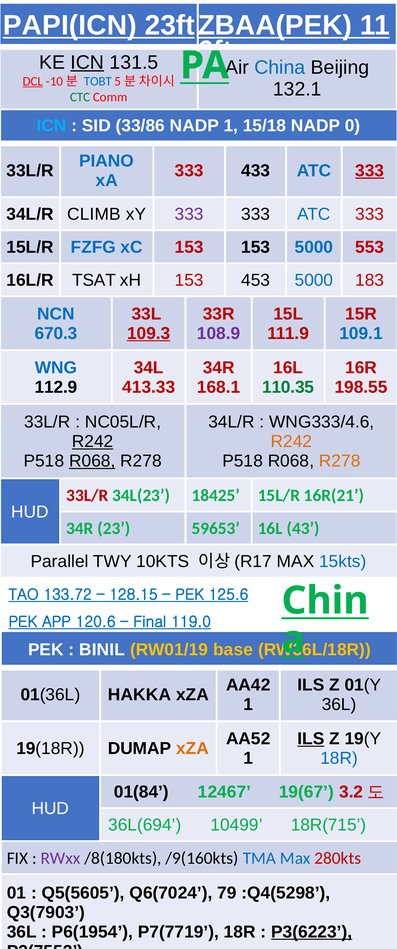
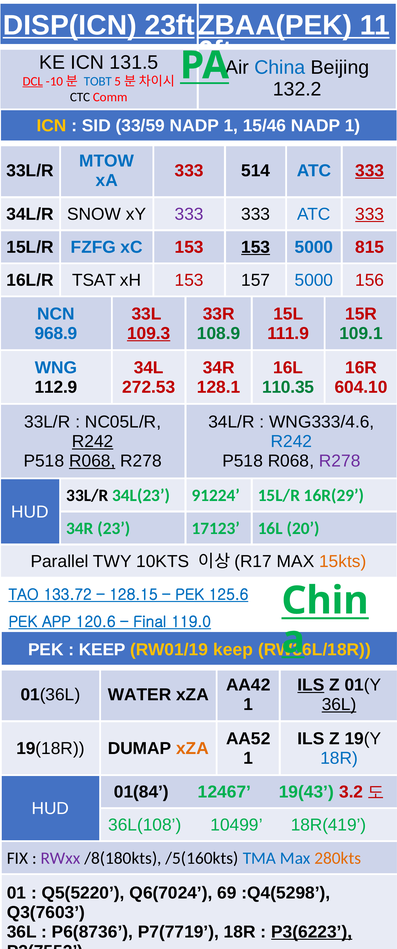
PAPI(ICN: PAPI(ICN -> DISP(ICN (70, 25)
ICN underline: present -> none (87, 63)
132.1: 132.1 -> 132.2 (297, 89)
CTC colour: green -> black (80, 97)
ICN colour: light blue -> yellow (52, 126)
33/86: 33/86 -> 33/59 (140, 126)
15/18: 15/18 -> 15/46 (264, 126)
0: 0 -> 1 (353, 126)
PIANO: PIANO -> MTOW (107, 161)
433: 433 -> 514 (256, 171)
CLIMB: CLIMB -> SNOW (94, 214)
333 underline: none -> present (370, 214)
153 underline: none -> present (256, 247)
553: 553 -> 815 (370, 247)
453: 453 -> 157 (256, 280)
183: 183 -> 156 (370, 280)
670.3: 670.3 -> 968.9 (56, 334)
108.9 colour: purple -> green (219, 334)
109.1 colour: blue -> green (361, 334)
413.33: 413.33 -> 272.53 (149, 387)
168.1: 168.1 -> 128.1 (219, 387)
198.55: 198.55 -> 604.10 (361, 387)
R242 colour: orange -> blue (291, 442)
R278 colour: orange -> purple (340, 461)
33L/R colour: red -> black (87, 496)
18425: 18425 -> 91224 (216, 496)
16R(21: 16R(21 -> 16R(29 (334, 496)
59653: 59653 -> 17123 (216, 529)
43: 43 -> 20 (303, 529)
15kts colour: blue -> orange (343, 562)
BINIL: BINIL -> KEEP (102, 650)
RW01/19 base: base -> keep (233, 650)
ILS underline: none -> present (311, 686)
HAKKA: HAKKA -> WATER (140, 695)
36L underline: none -> present (339, 705)
ILS underline: present -> none (311, 739)
19(67: 19(67 -> 19(43 (306, 793)
36L(694: 36L(694 -> 36L(108 (145, 826)
18R(715: 18R(715 -> 18R(419 (328, 826)
/9(160kts: /9(160kts -> /5(160kts (202, 859)
280kts colour: red -> orange (338, 859)
Q5(5605: Q5(5605 -> Q5(5220 (83, 894)
79: 79 -> 69 (227, 894)
Q3(7903: Q3(7903 -> Q3(7603 (46, 913)
P6(1954: P6(1954 -> P6(8736 (92, 933)
